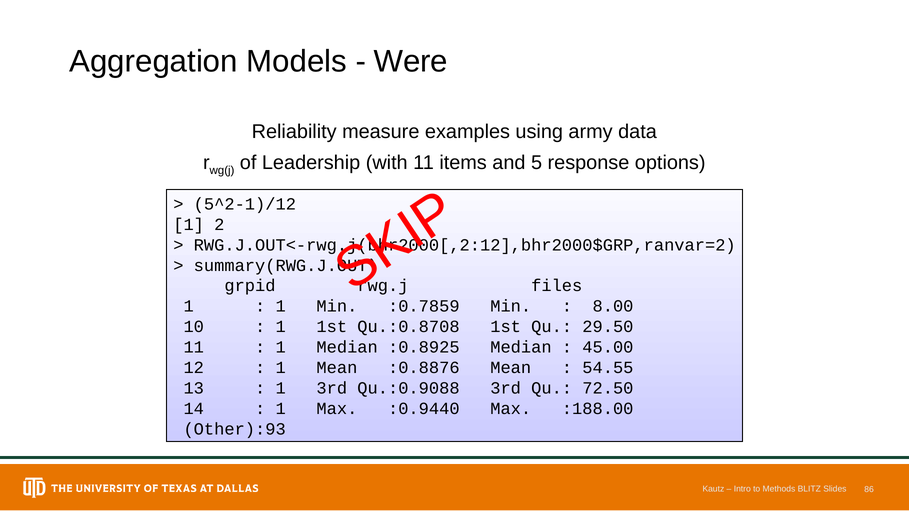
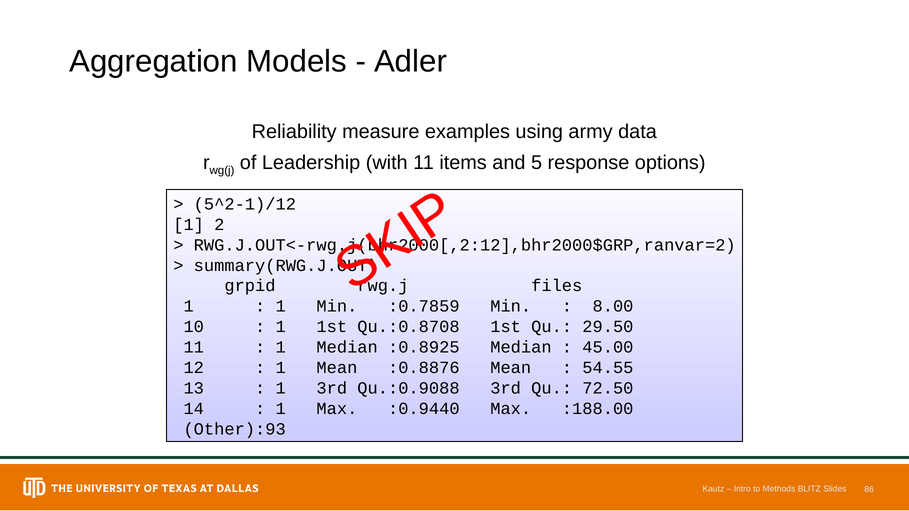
Were: Were -> Adler (411, 61)
